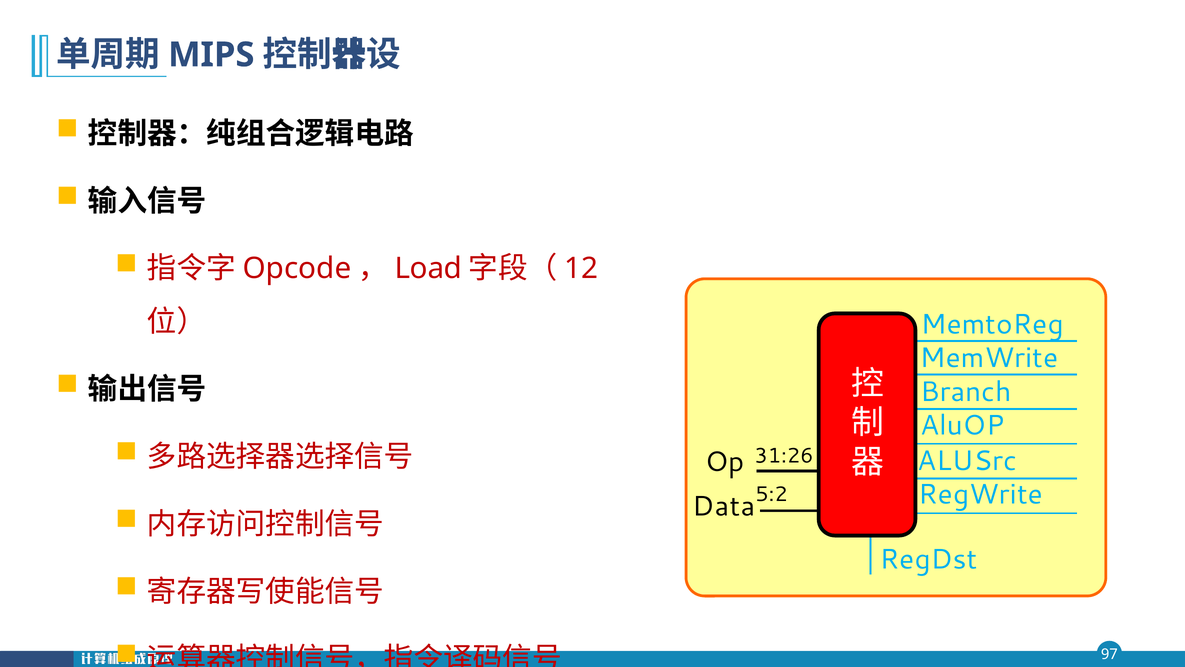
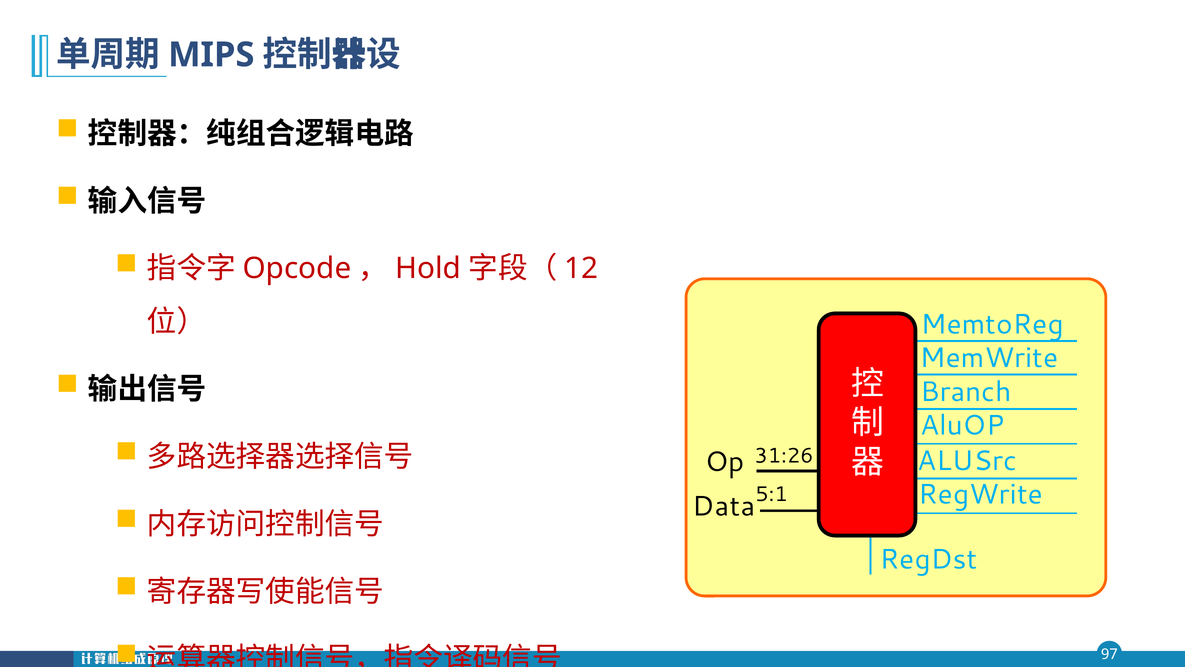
Load: Load -> Hold (428, 268)
5:2: 5:2 -> 5:1 (772, 494)
